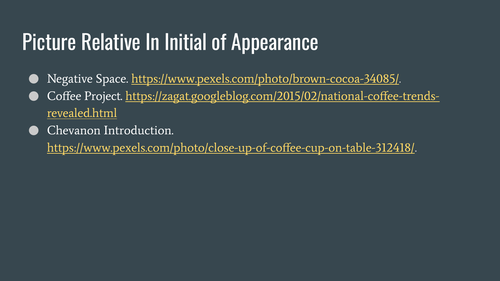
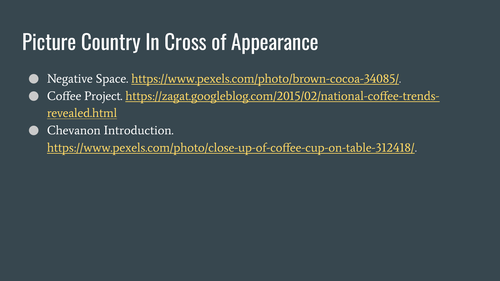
Relative: Relative -> Country (111, 43)
Initial: Initial -> Cross (186, 43)
